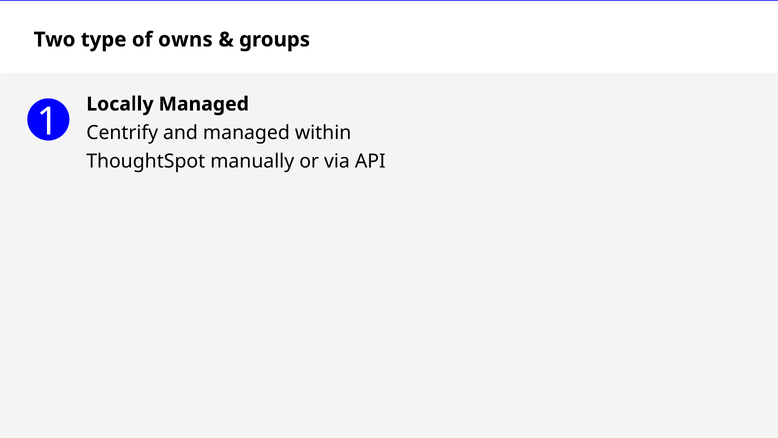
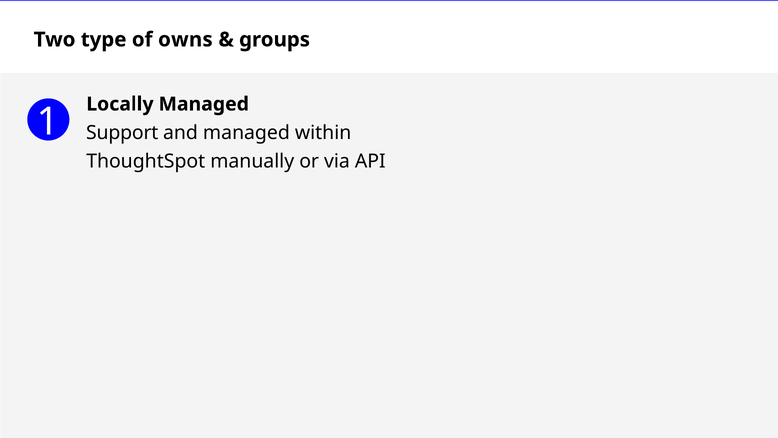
Centrify: Centrify -> Support (122, 133)
